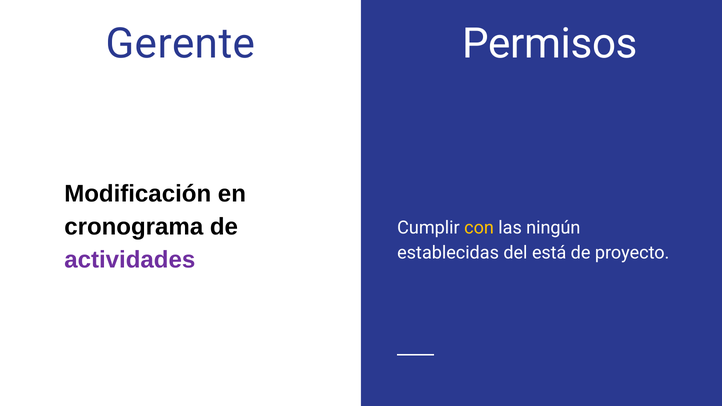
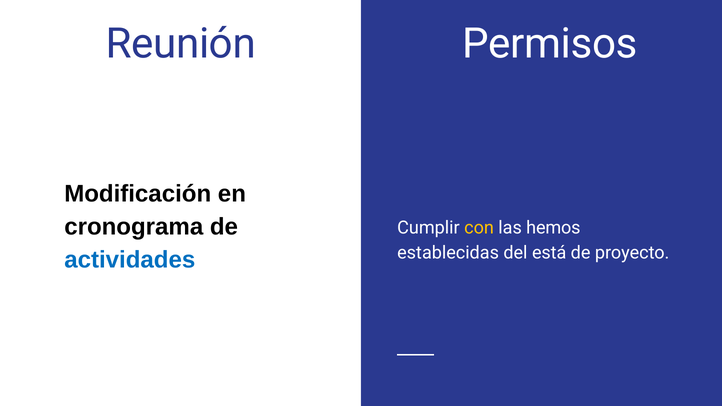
Gerente: Gerente -> Reunión (181, 44)
ningún: ningún -> hemos (553, 228)
actividades colour: purple -> blue (130, 260)
